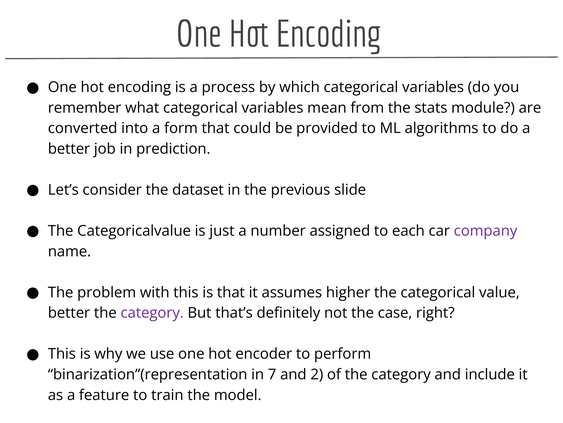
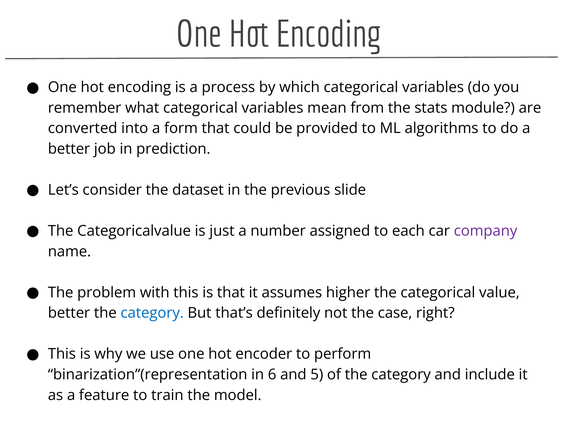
category colour: purple -> blue (152, 312)
7: 7 -> 6 (272, 374)
2: 2 -> 5 (317, 374)
